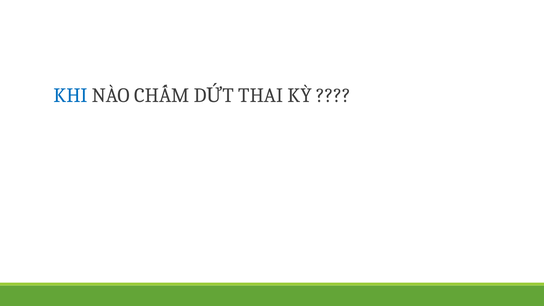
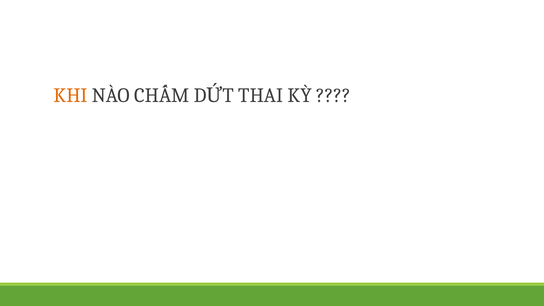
KHI colour: blue -> orange (71, 95)
